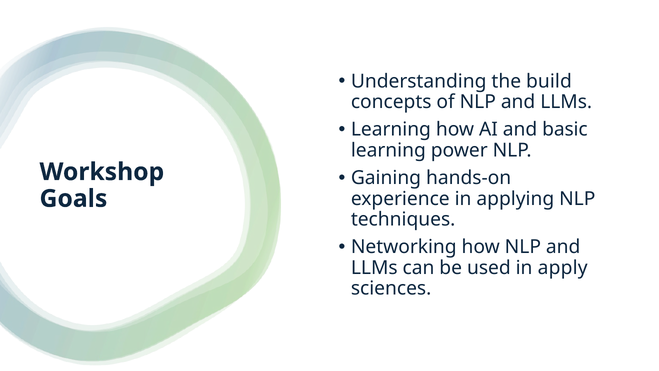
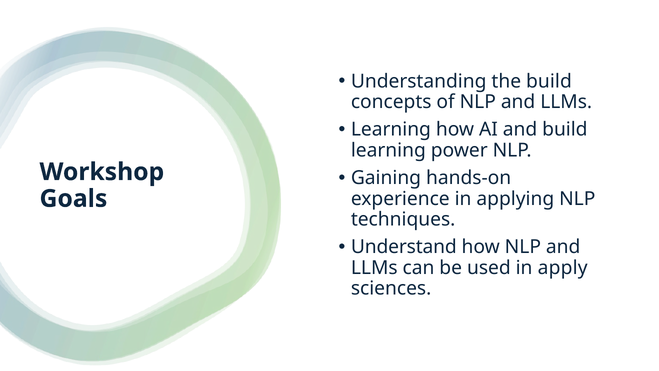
and basic: basic -> build (565, 129)
Networking: Networking -> Understand (404, 247)
